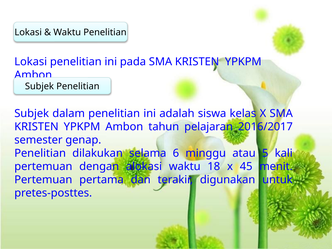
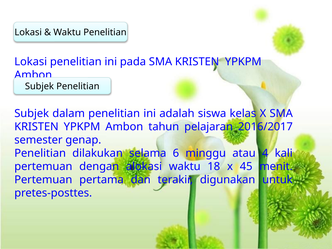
5: 5 -> 4 (265, 153)
